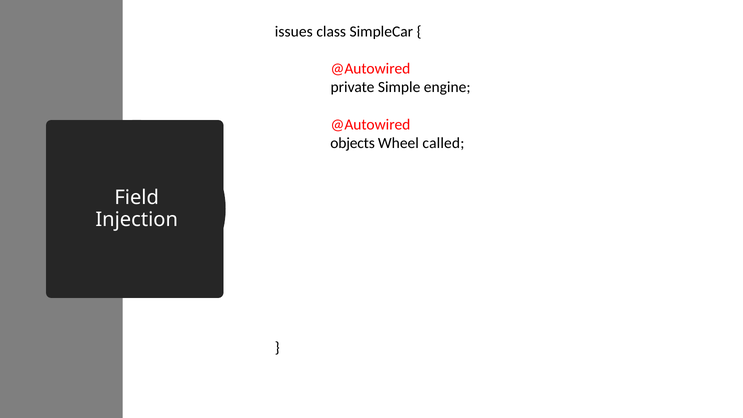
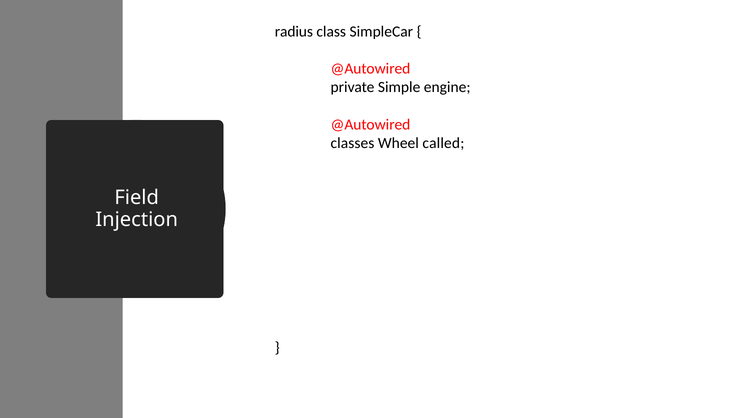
issues: issues -> radius (294, 32)
objects: objects -> classes (352, 143)
